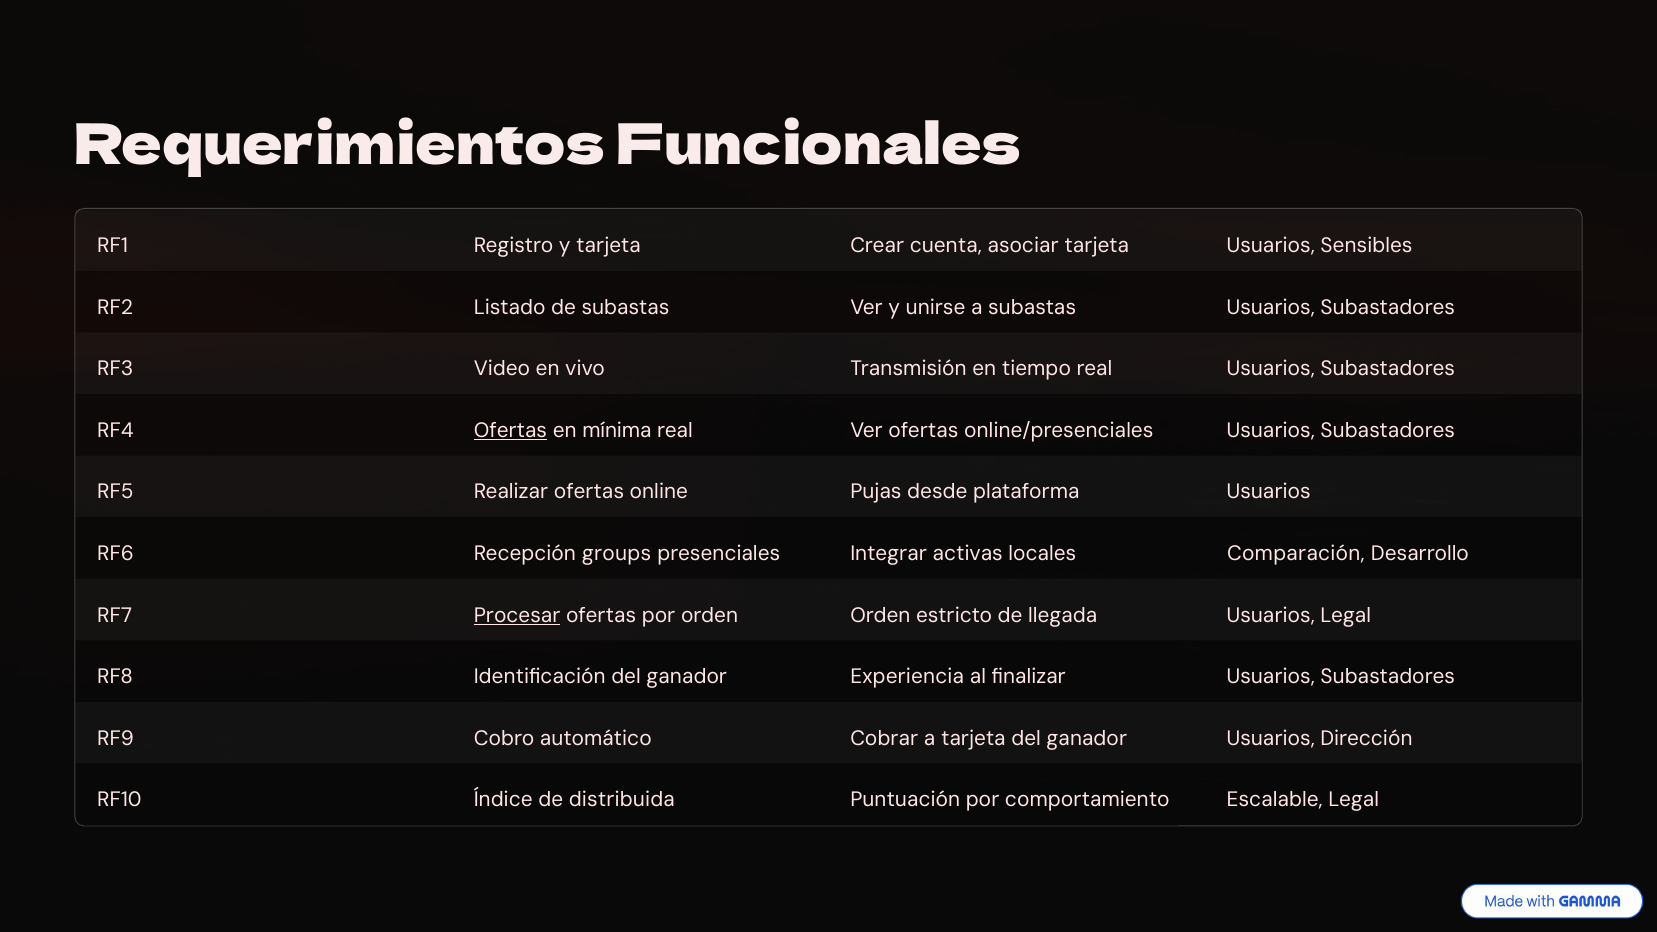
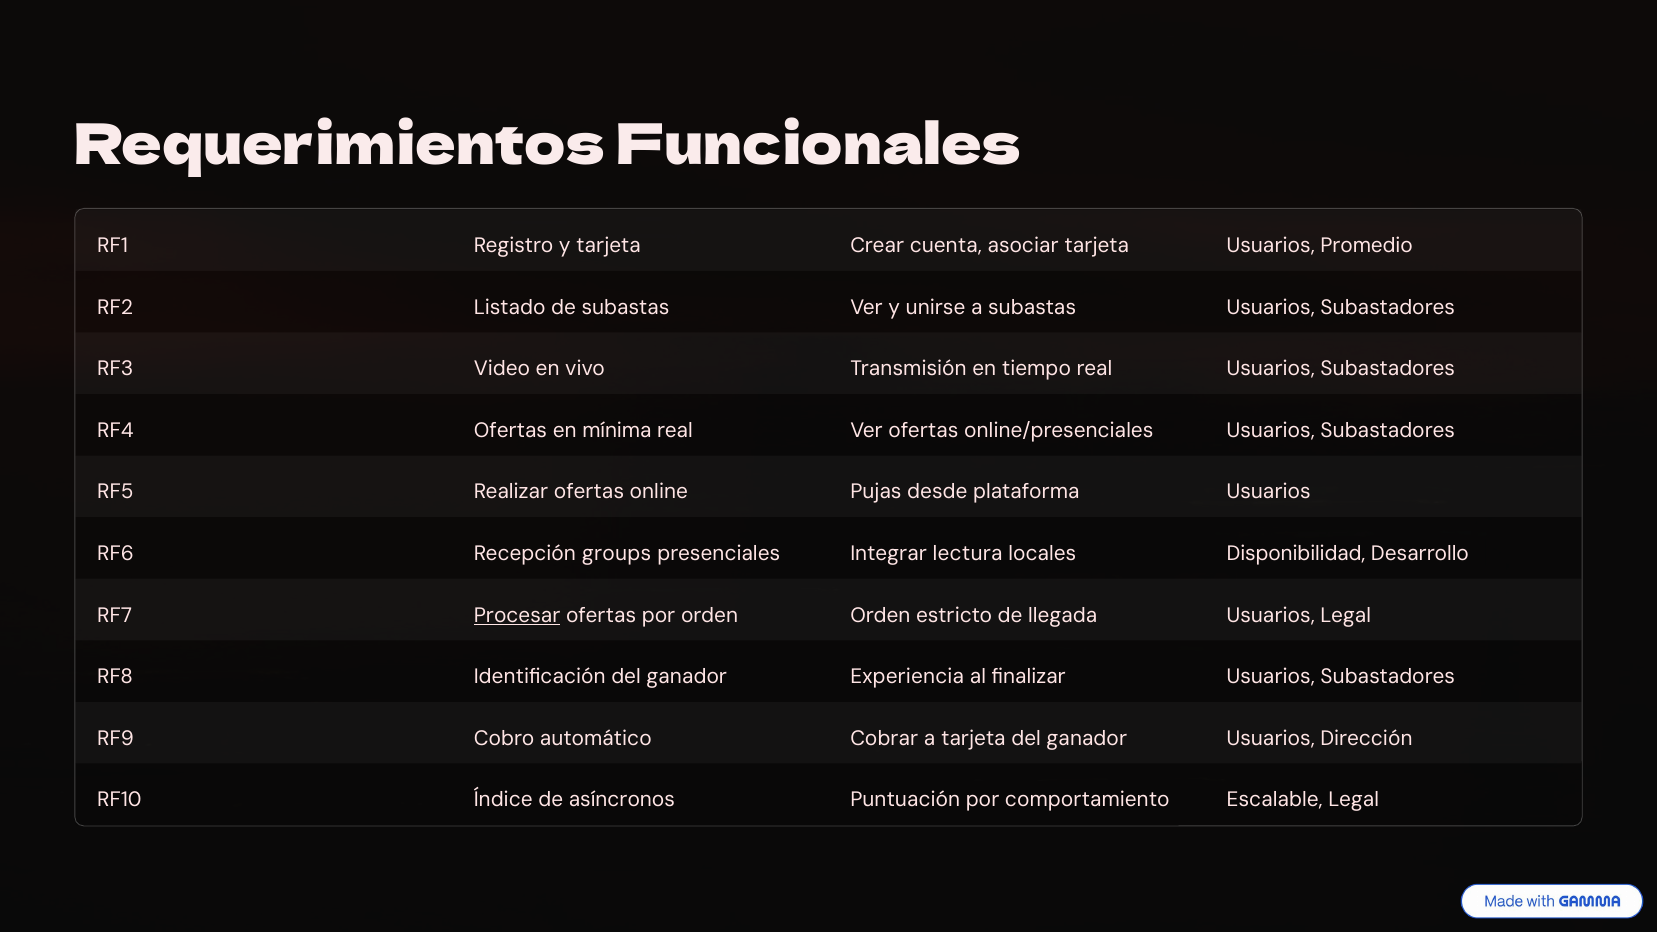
Sensibles: Sensibles -> Promedio (1367, 246)
Ofertas underline: present -> none (510, 431)
activas: activas -> lectura (968, 554)
Comparación: Comparación -> Disponibilidad (1296, 554)
distribuida: distribuida -> asíncronos (622, 800)
